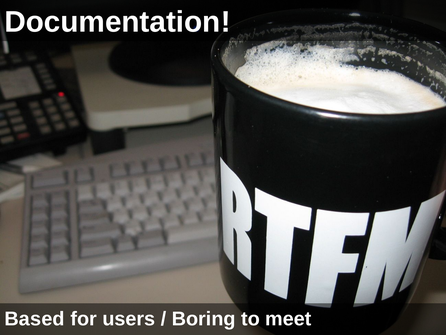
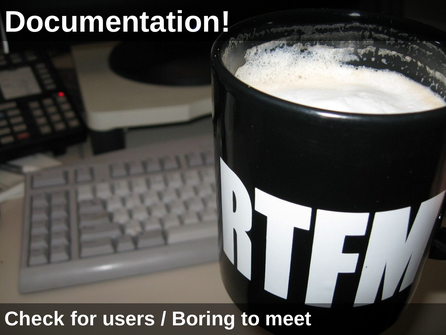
Based: Based -> Check (35, 318)
